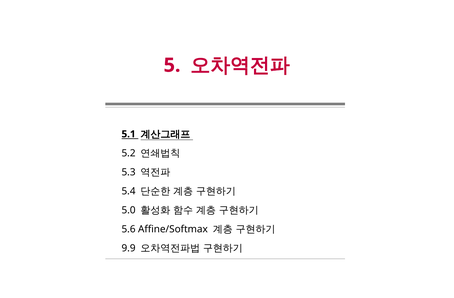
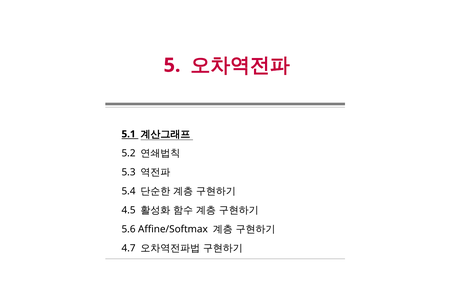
5.0: 5.0 -> 4.5 (129, 210)
9.9: 9.9 -> 4.7 (129, 248)
